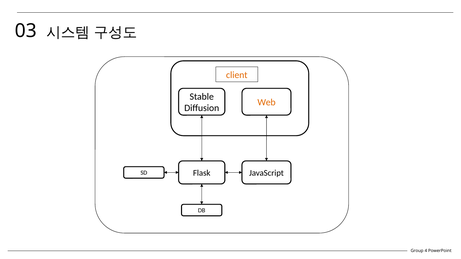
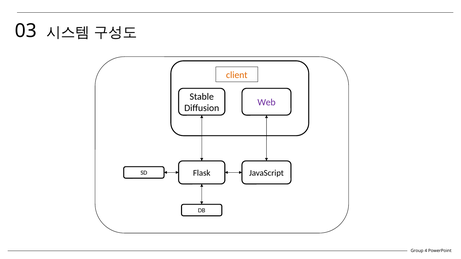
Web colour: orange -> purple (267, 102)
